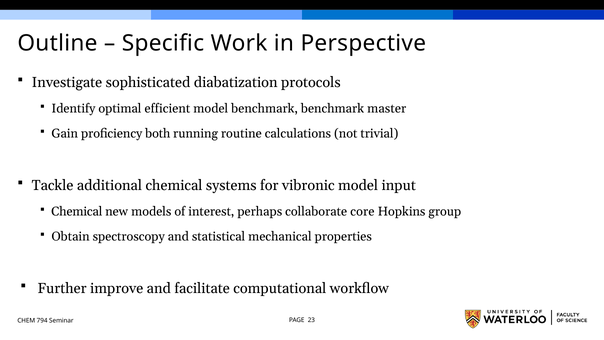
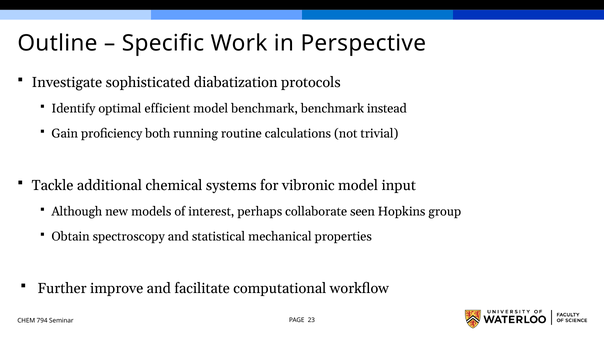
master: master -> instead (387, 109)
Chemical: Chemical -> Although (77, 211)
core: core -> seen (363, 211)
